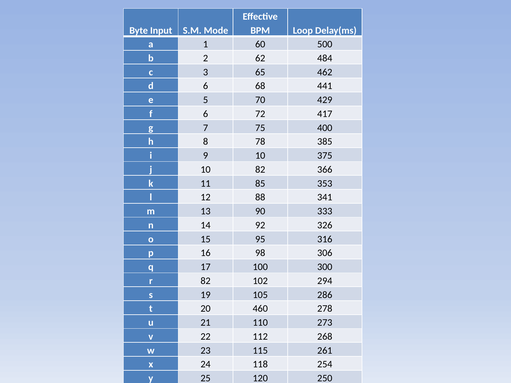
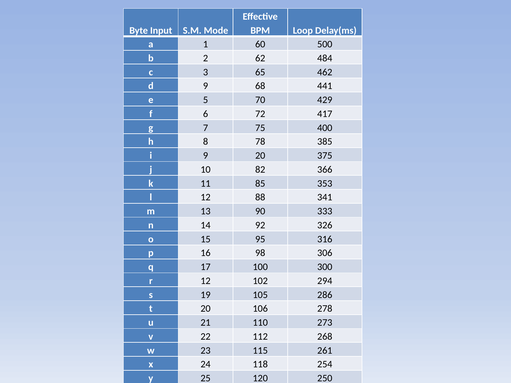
d 6: 6 -> 9 (206, 86)
9 10: 10 -> 20 (260, 156)
r 82: 82 -> 12 (206, 281)
460: 460 -> 106 (260, 309)
